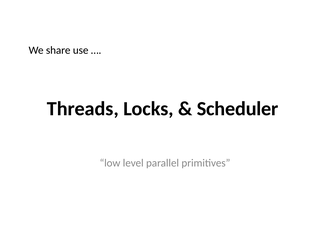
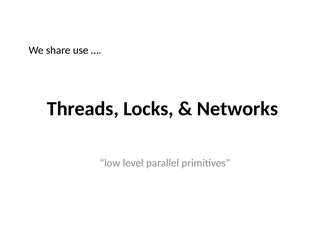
Scheduler: Scheduler -> Networks (237, 109)
